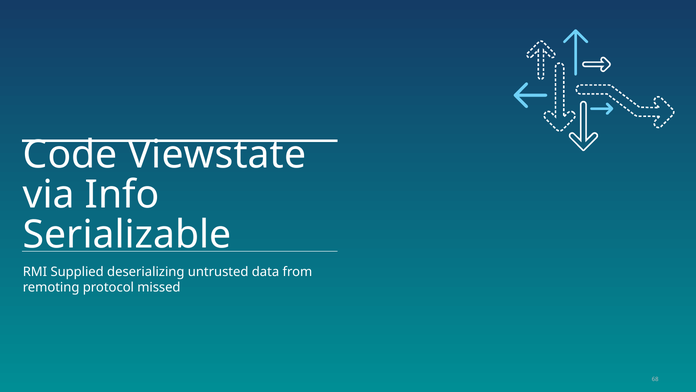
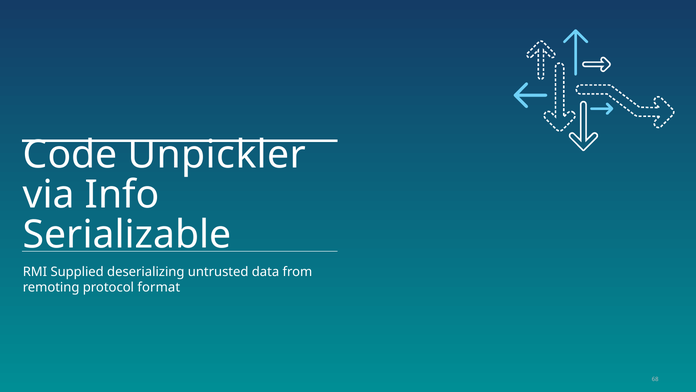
Viewstate: Viewstate -> Unpickler (217, 155)
missed: missed -> format (159, 287)
